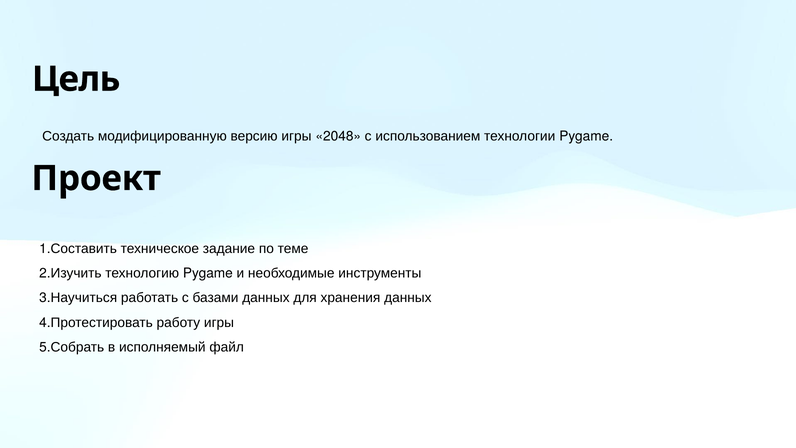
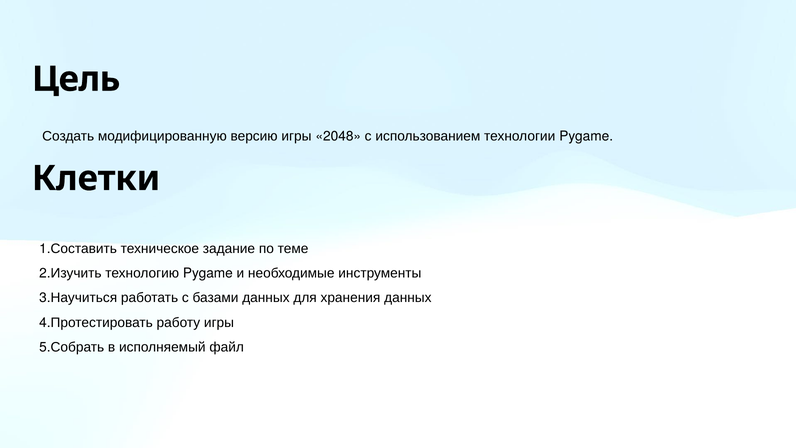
Проект: Проект -> Клетки (96, 178)
